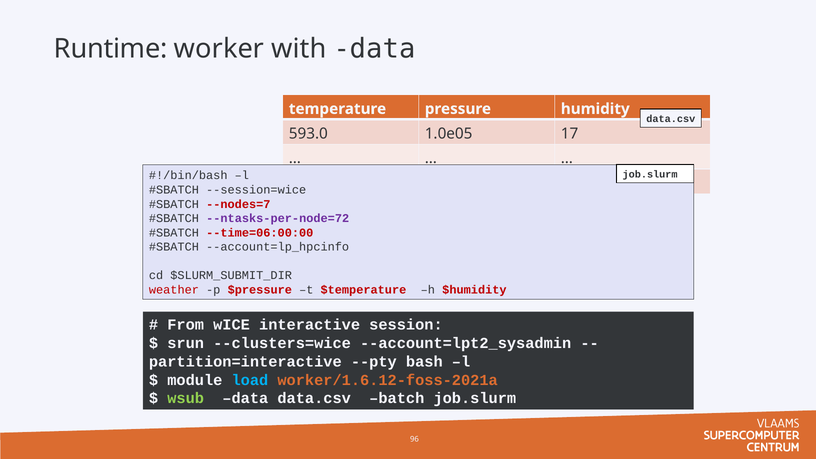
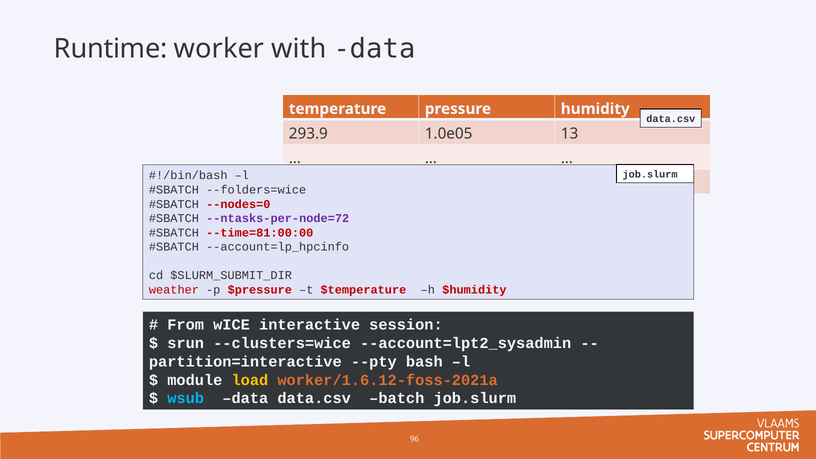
593.0: 593.0 -> 293.9 (308, 134)
17: 17 -> 13 (570, 134)
--session=wice: --session=wice -> --folders=wice (256, 190)
--nodes=7: --nodes=7 -> --nodes=0 (238, 204)
--time=06:00:00: --time=06:00:00 -> --time=81:00:00 (260, 233)
load colour: light blue -> yellow (250, 380)
wsub colour: light green -> light blue (186, 398)
